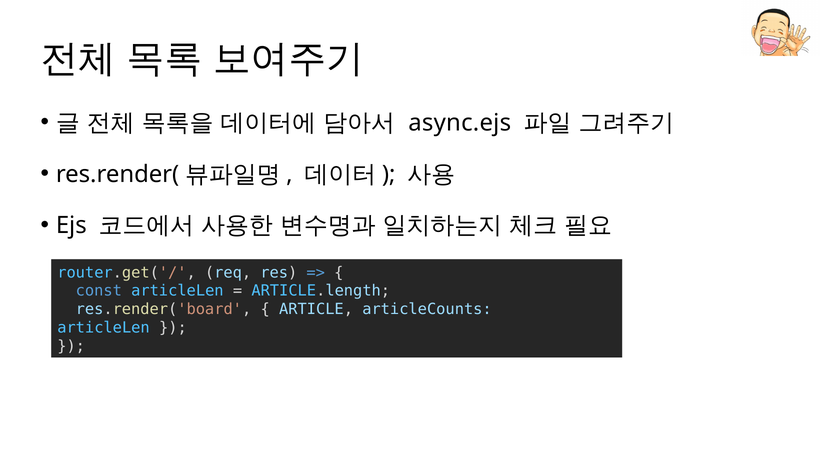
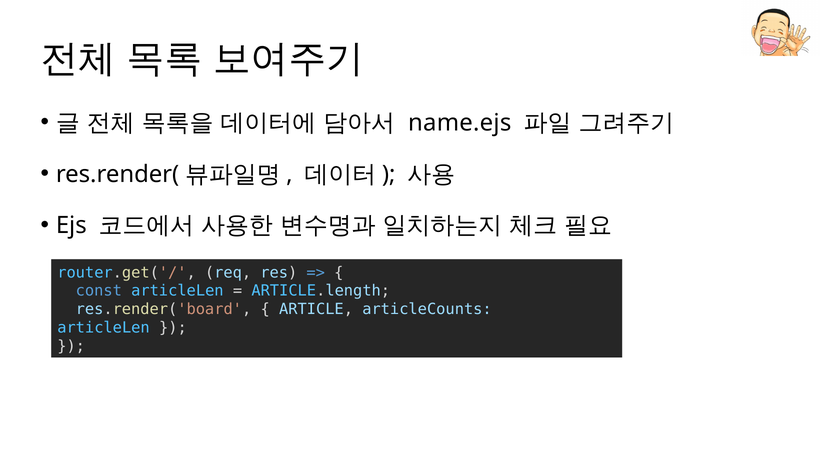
async.ejs: async.ejs -> name.ejs (460, 123)
